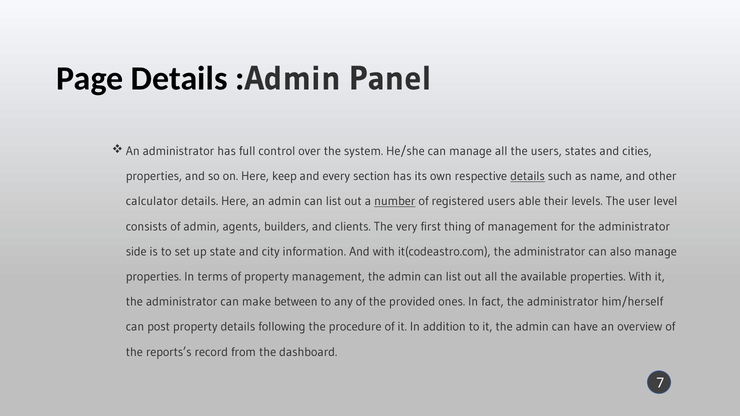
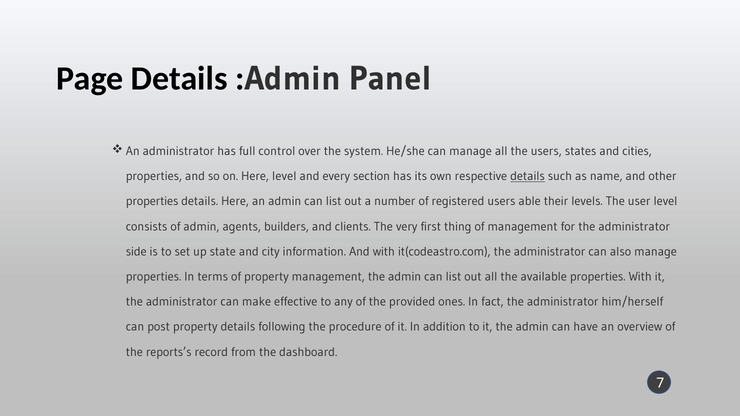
Here keep: keep -> level (284, 176)
calculator: calculator -> properties (152, 202)
number underline: present -> none (395, 202)
between: between -> effective (296, 302)
